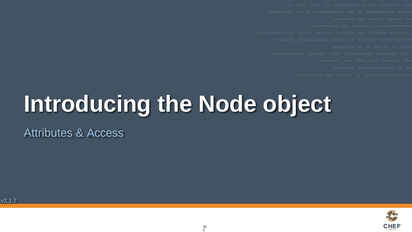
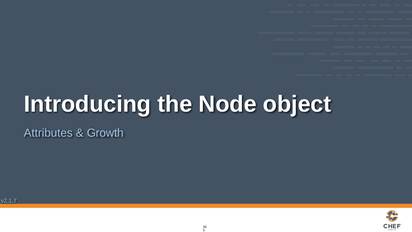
Access: Access -> Growth (105, 133)
